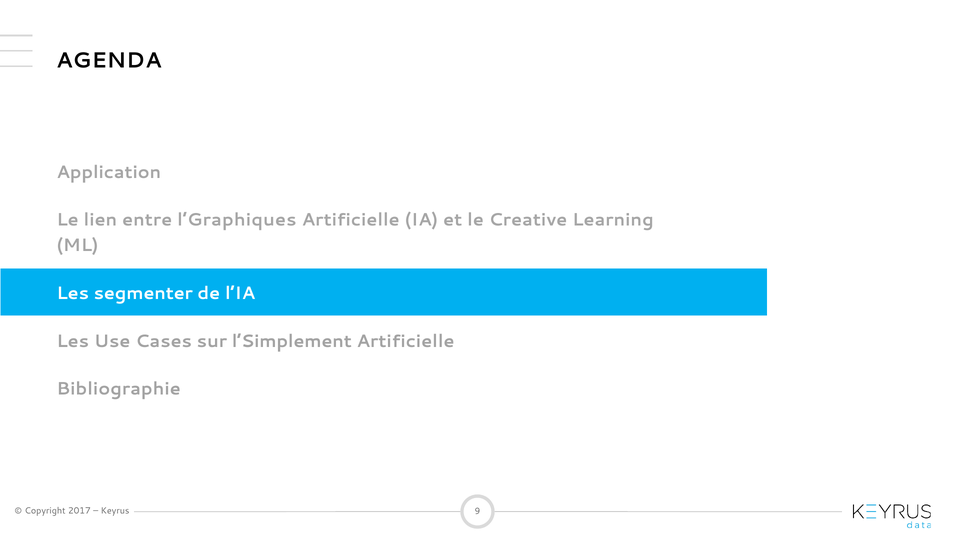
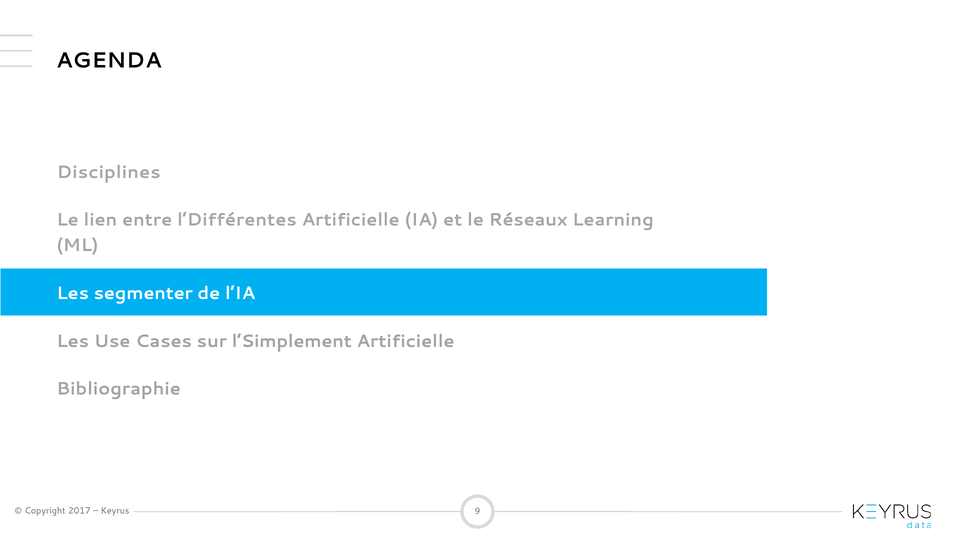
Application: Application -> Disciplines (109, 172)
l’Graphiques: l’Graphiques -> l’Différentes (237, 220)
Creative: Creative -> Réseaux (528, 220)
